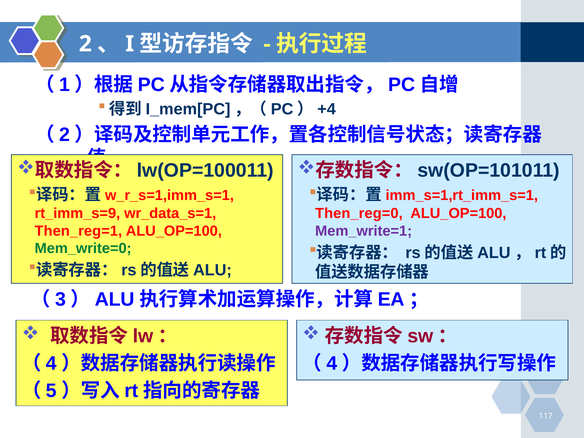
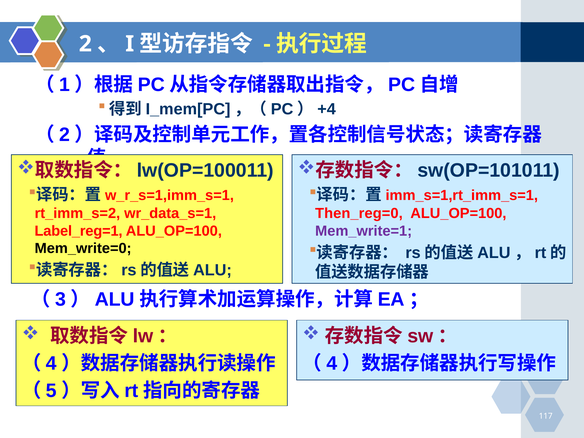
rt_imm_s=9: rt_imm_s=9 -> rt_imm_s=2 (77, 213)
Then_reg=1: Then_reg=1 -> Label_reg=1 (79, 231)
Mem_write=0 colour: green -> black (83, 248)
